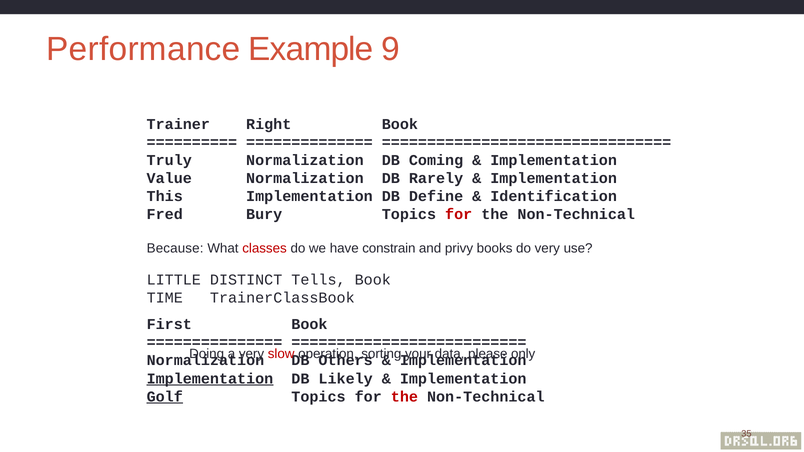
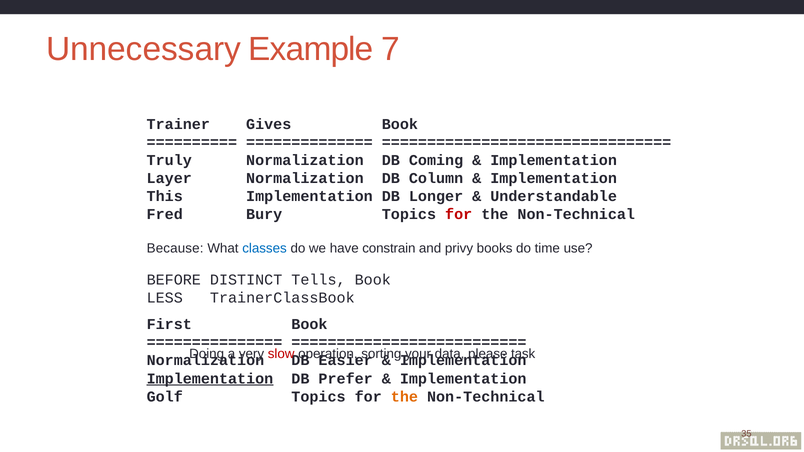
Performance: Performance -> Unnecessary (144, 49)
9: 9 -> 7 (391, 49)
Right: Right -> Gives (269, 124)
Value: Value -> Layer (169, 178)
Rarely: Rarely -> Column (436, 178)
Define: Define -> Longer (436, 196)
Identification: Identification -> Understandable (554, 196)
classes colour: red -> blue (265, 249)
do very: very -> time (547, 249)
LITTLE: LITTLE -> BEFORE (174, 280)
TIME: TIME -> LESS (165, 298)
only: only -> task (523, 354)
Others: Others -> Easier (346, 361)
Likely: Likely -> Prefer (346, 379)
Golf underline: present -> none (165, 397)
the colour: red -> orange (404, 397)
